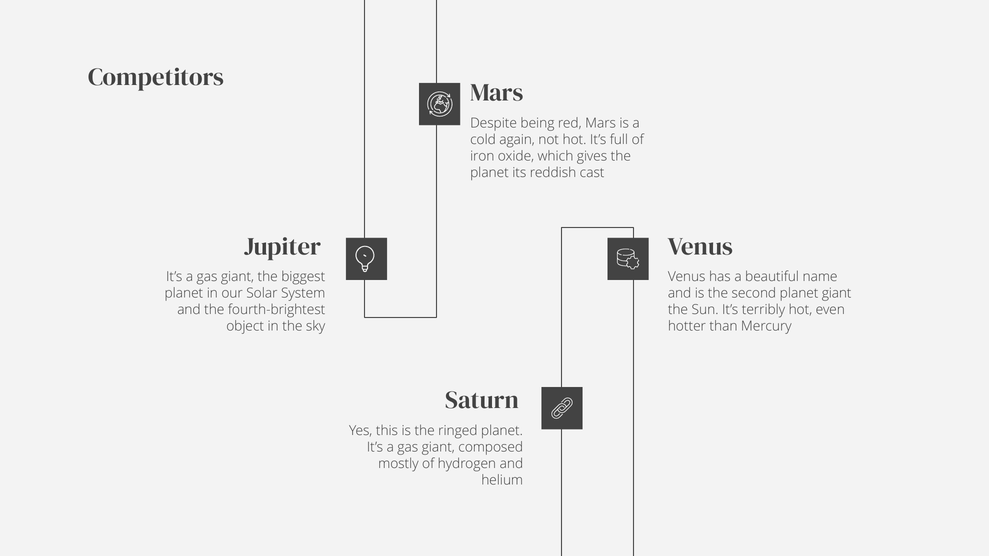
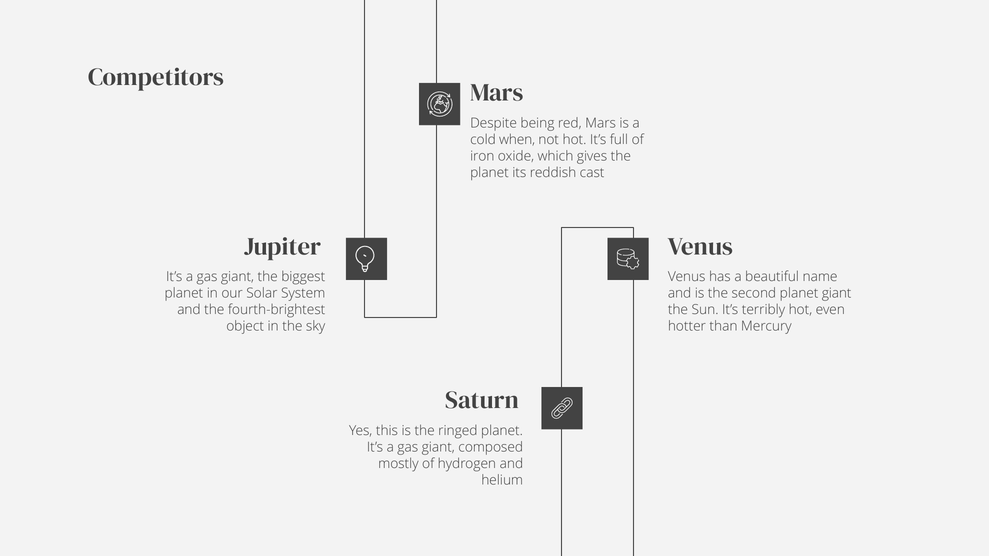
again: again -> when (517, 140)
